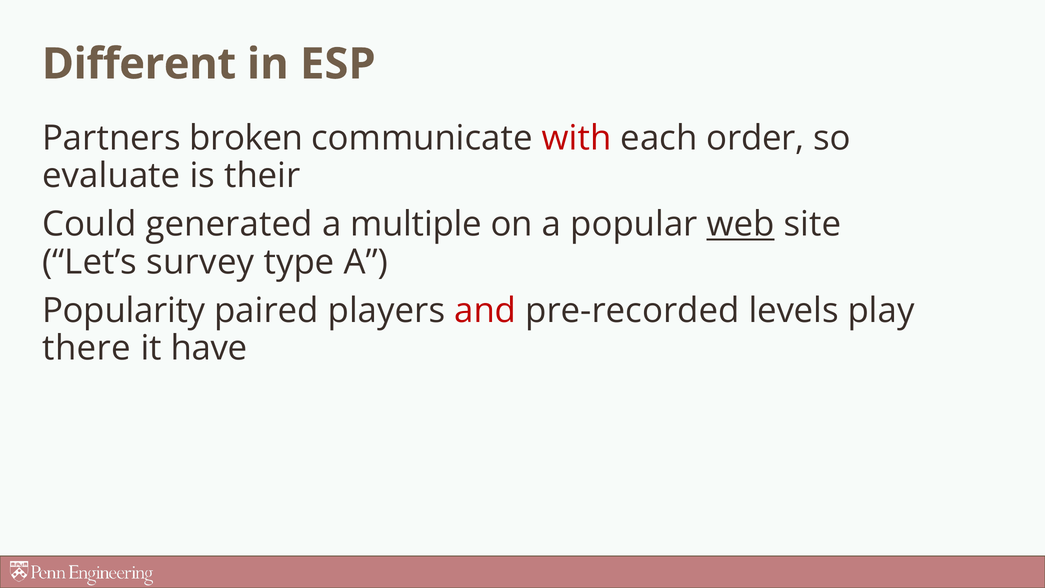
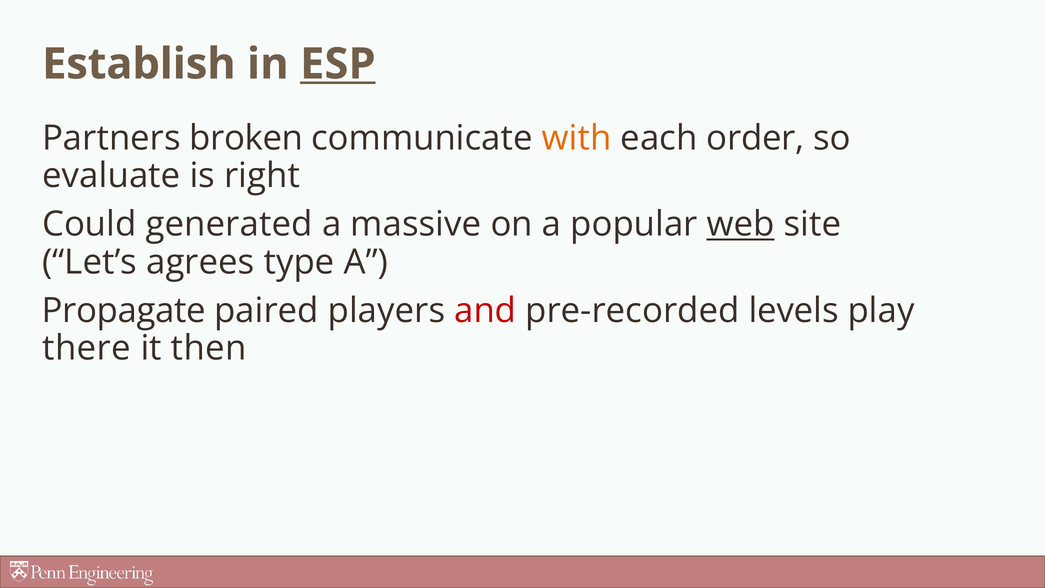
Different: Different -> Establish (139, 64)
ESP underline: none -> present (338, 64)
with colour: red -> orange (577, 138)
their: their -> right (262, 176)
multiple: multiple -> massive (416, 224)
survey: survey -> agrees (200, 262)
Popularity: Popularity -> Propagate (124, 310)
have: have -> then (209, 348)
